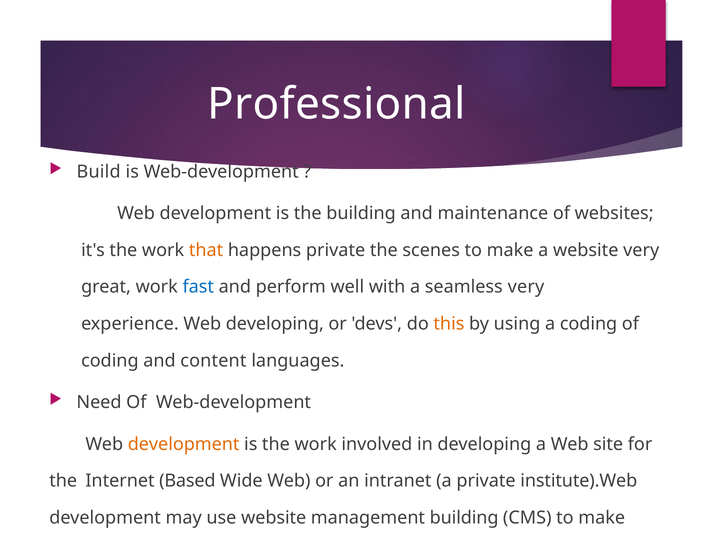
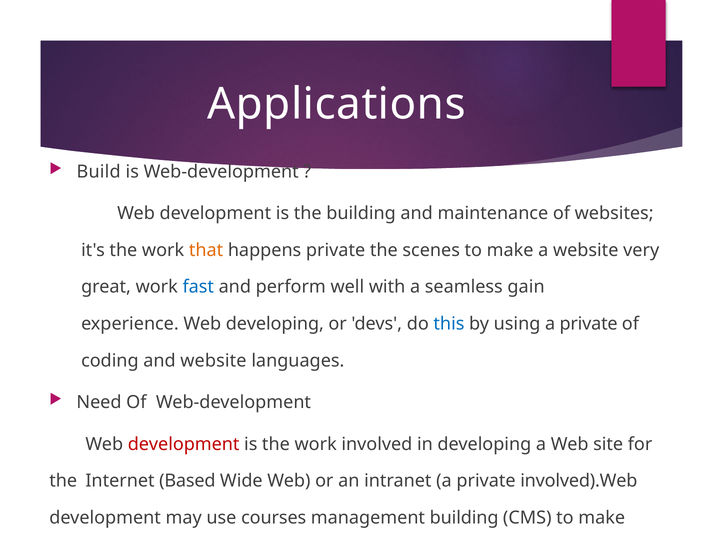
Professional: Professional -> Applications (336, 104)
seamless very: very -> gain (526, 287)
this colour: orange -> blue (449, 324)
using a coding: coding -> private (589, 324)
and content: content -> website (213, 361)
development colour: orange -> red (184, 445)
institute).Web: institute).Web -> involved).Web (579, 481)
use website: website -> courses (274, 518)
